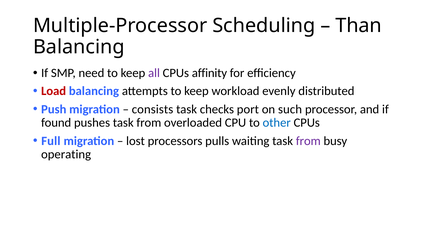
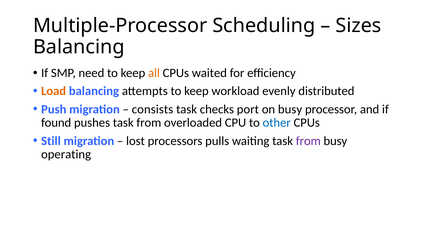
Than: Than -> Sizes (359, 26)
all colour: purple -> orange (154, 73)
affinity: affinity -> waited (209, 73)
Load colour: red -> orange (54, 91)
on such: such -> busy (290, 109)
Full: Full -> Still (51, 141)
